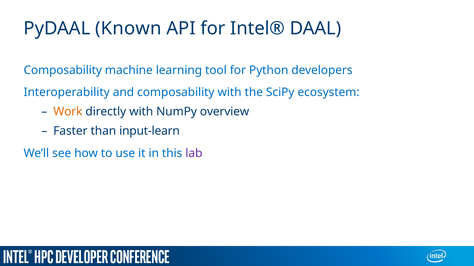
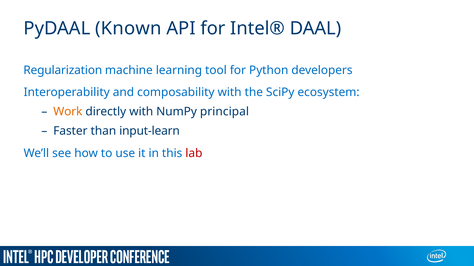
Composability: Composability -> Regularization (63, 70)
overview: overview -> principal (224, 112)
lab colour: purple -> red (194, 154)
